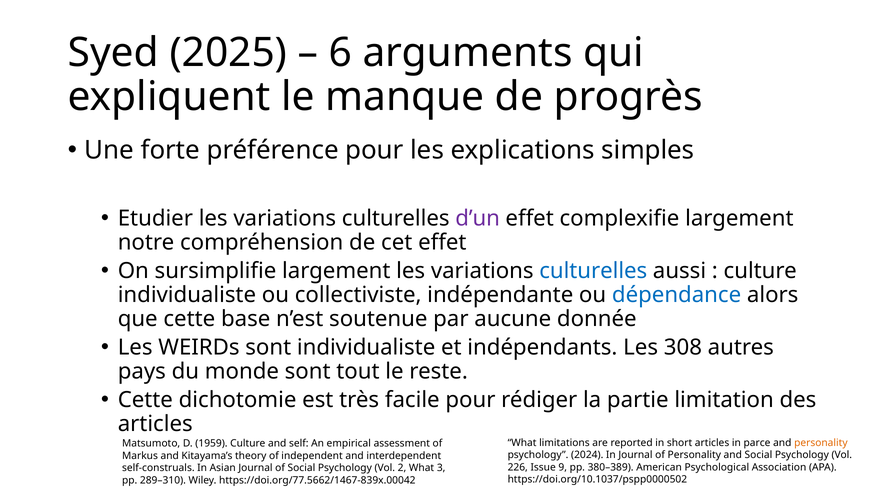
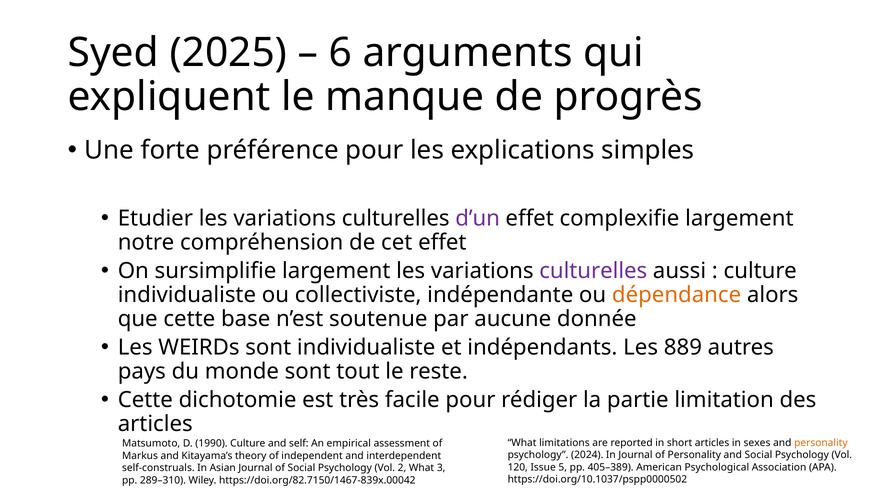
culturelles colour: blue -> purple (593, 271)
dépendance colour: blue -> orange (677, 295)
308: 308 -> 889 (683, 347)
parce: parce -> sexes (757, 443)
1959: 1959 -> 1990 (211, 444)
226: 226 -> 120 (518, 467)
9: 9 -> 5 (563, 467)
380–389: 380–389 -> 405–389 (611, 467)
https://doi.org/77.5662/1467-839x.00042: https://doi.org/77.5662/1467-839x.00042 -> https://doi.org/82.7150/1467-839x.00042 (317, 480)
